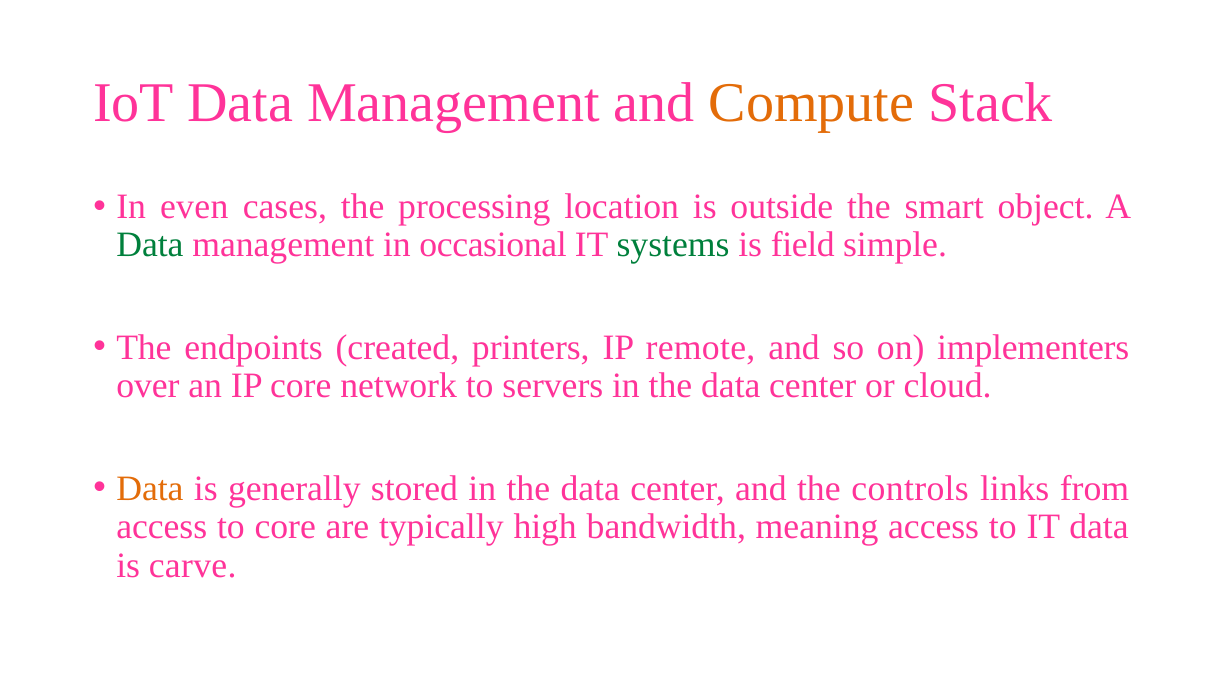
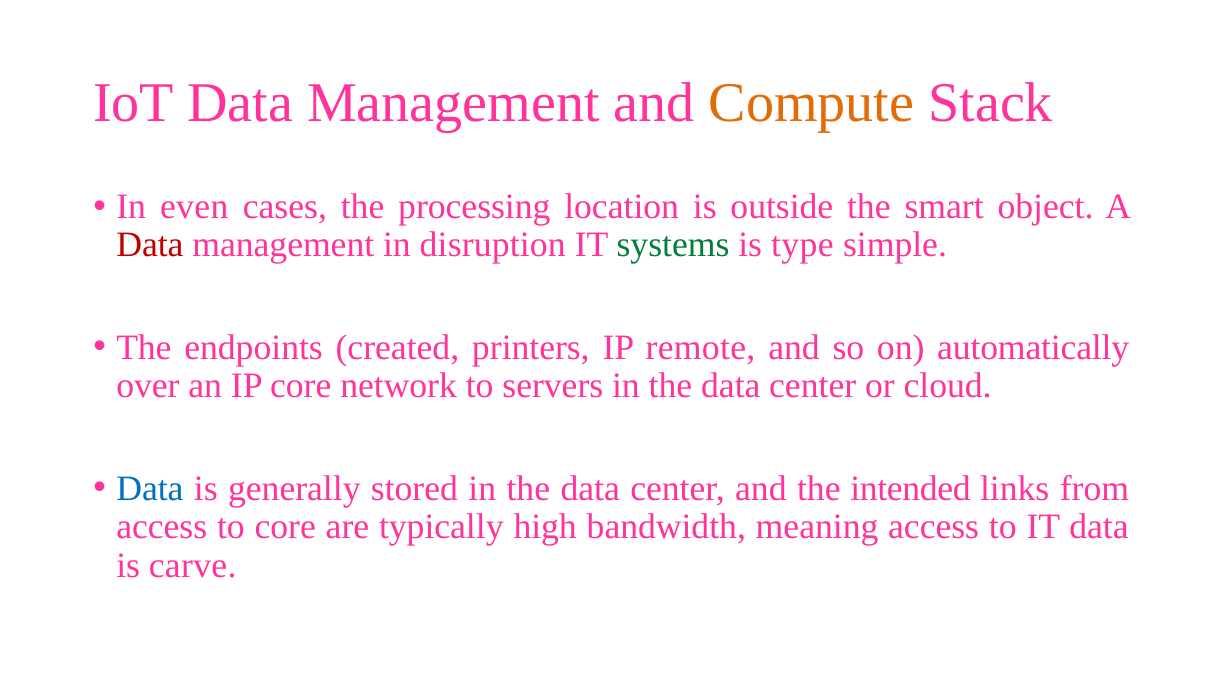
Data colour: green -> red (150, 245)
occasional: occasional -> disruption (493, 245)
field: field -> type (802, 245)
implementers: implementers -> automatically (1033, 348)
Data colour: orange -> blue (150, 489)
controls: controls -> intended (910, 489)
